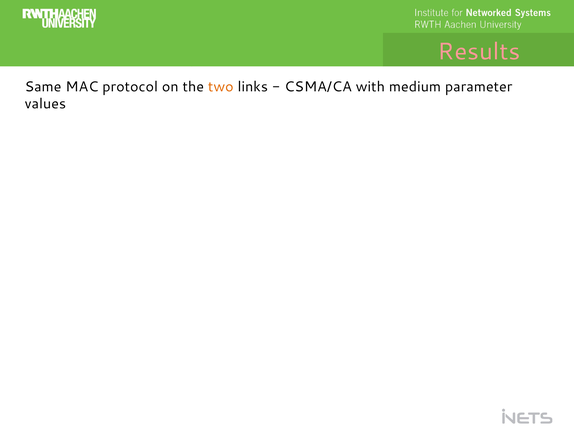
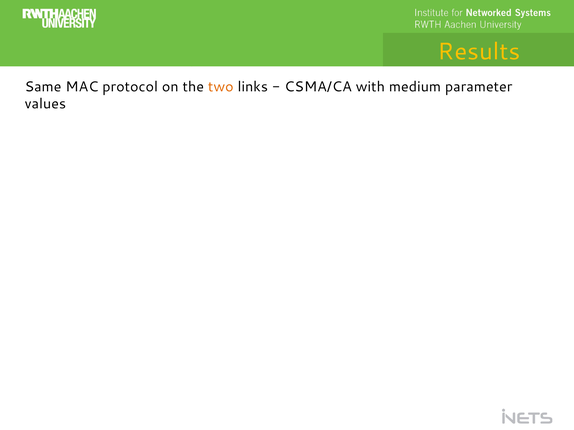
Results colour: pink -> yellow (479, 52)
